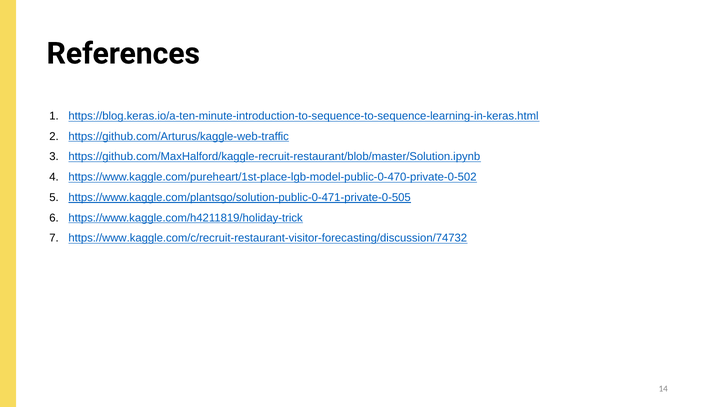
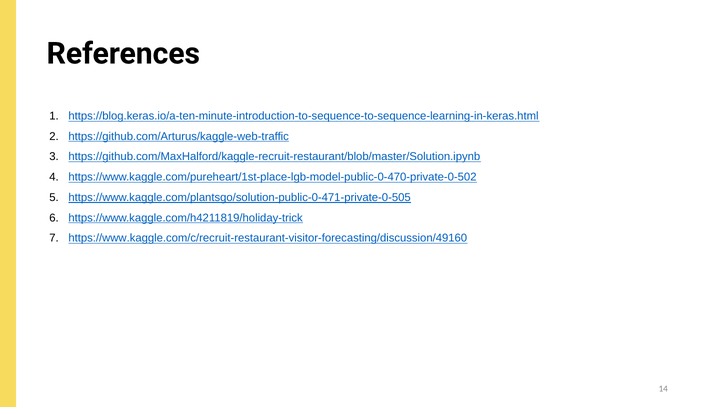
https://www.kaggle.com/c/recruit-restaurant-visitor-forecasting/discussion/74732: https://www.kaggle.com/c/recruit-restaurant-visitor-forecasting/discussion/74732 -> https://www.kaggle.com/c/recruit-restaurant-visitor-forecasting/discussion/49160 (268, 238)
